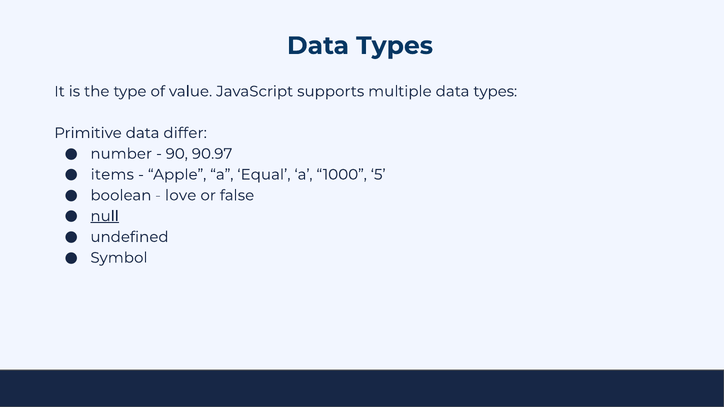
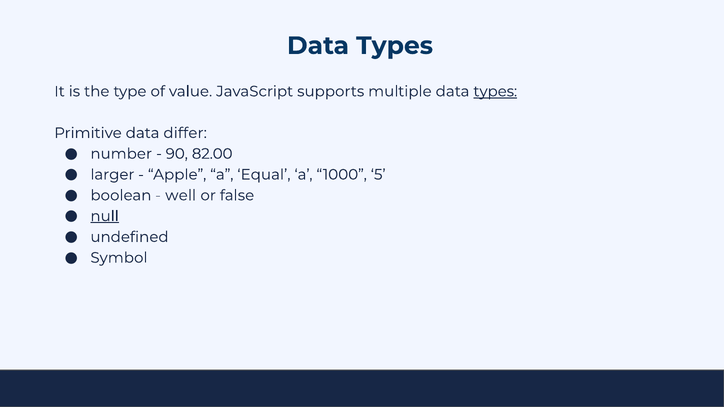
types underline: none -> present (495, 91)
90.97: 90.97 -> 82.00 (212, 154)
items: items -> larger (112, 175)
love: love -> well (181, 195)
